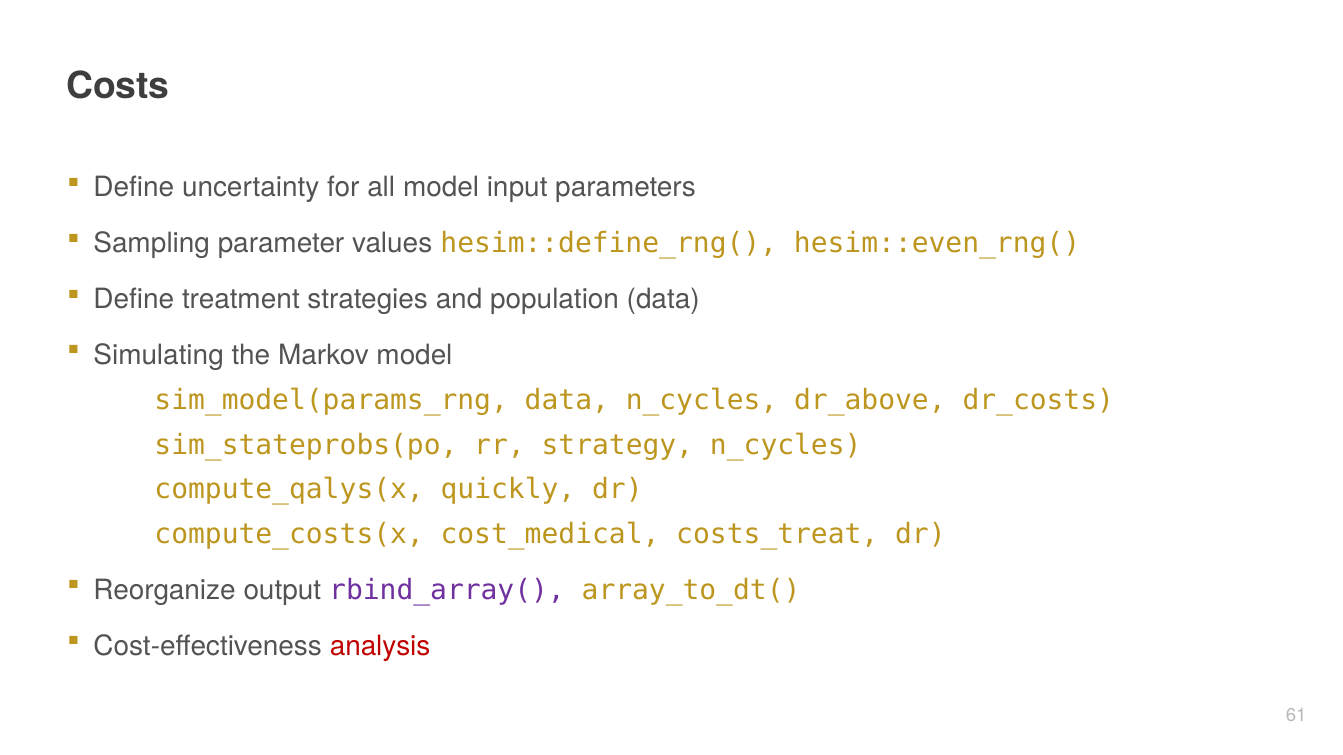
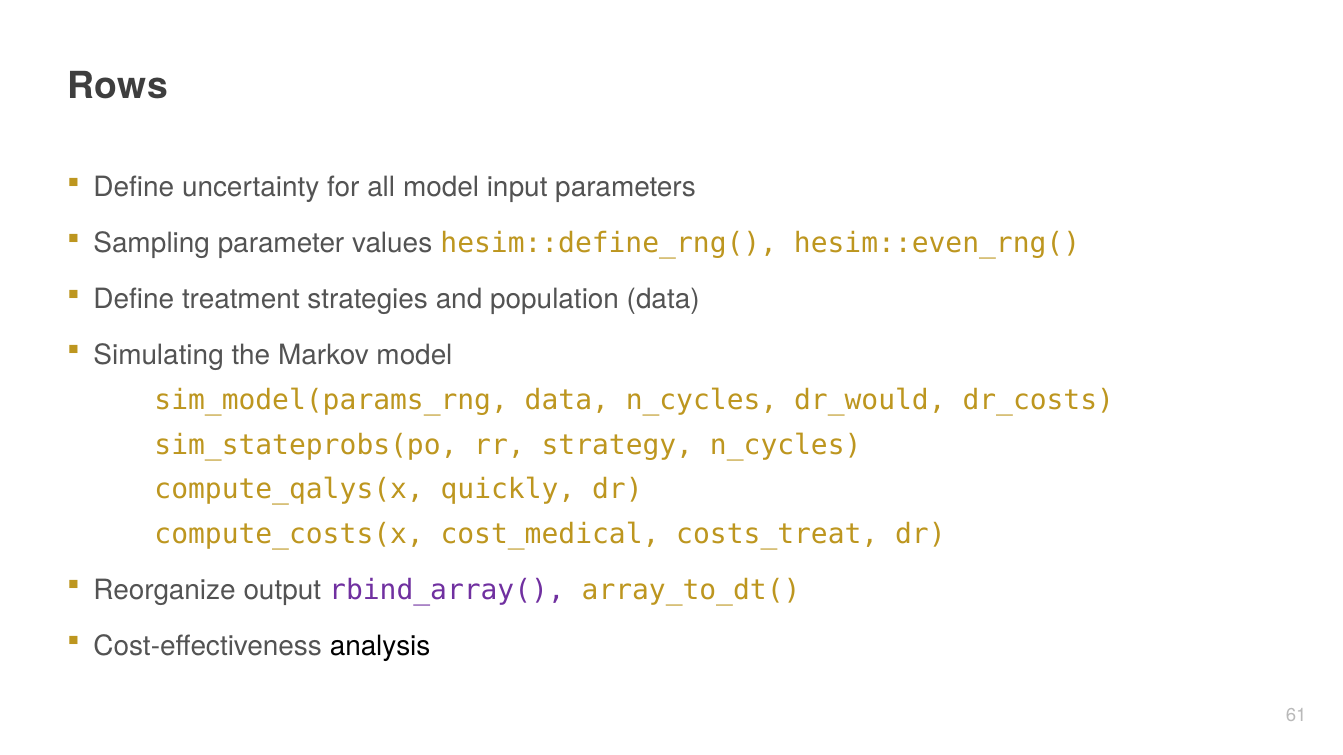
Costs: Costs -> Rows (118, 87)
dr_above: dr_above -> dr_would (870, 400)
analysis colour: red -> black (380, 647)
